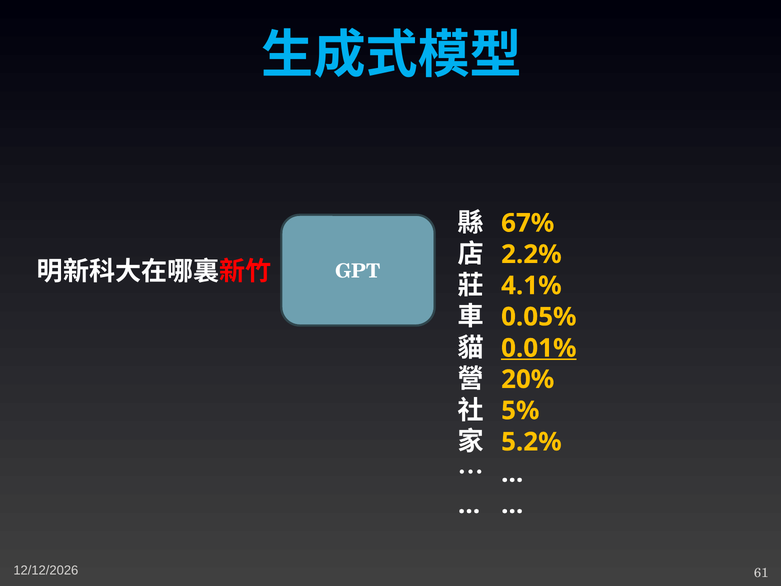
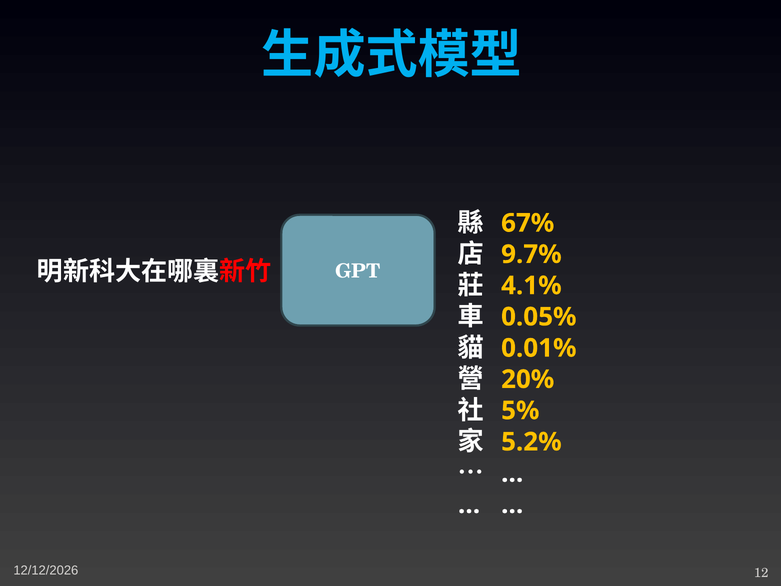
2.2%: 2.2% -> 9.7% (531, 254)
0.01% underline: present -> none (539, 348)
61: 61 -> 12 (761, 573)
